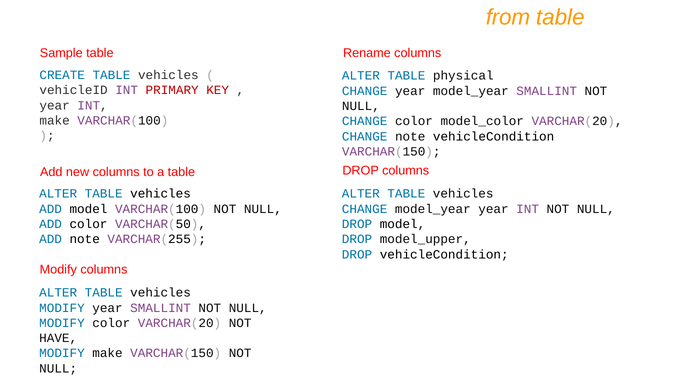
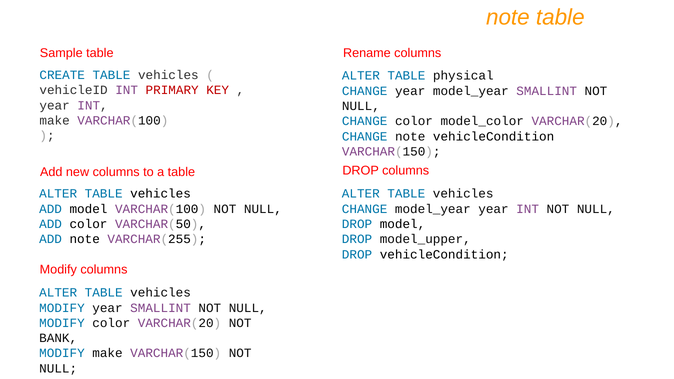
from: from -> note (508, 18)
HAVE: HAVE -> BANK (58, 338)
